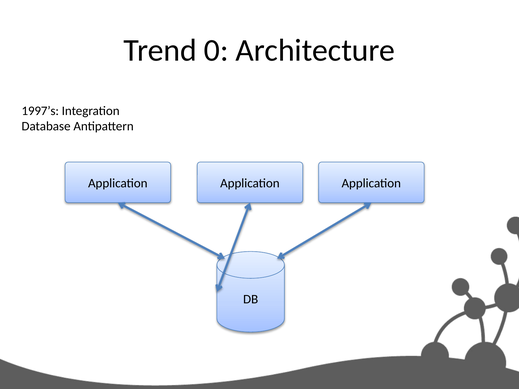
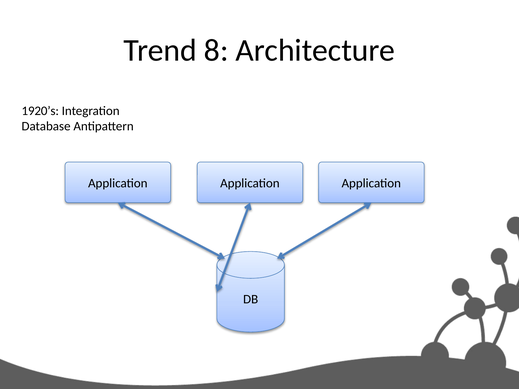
0: 0 -> 8 (216, 50)
1997’s: 1997’s -> 1920’s (40, 111)
